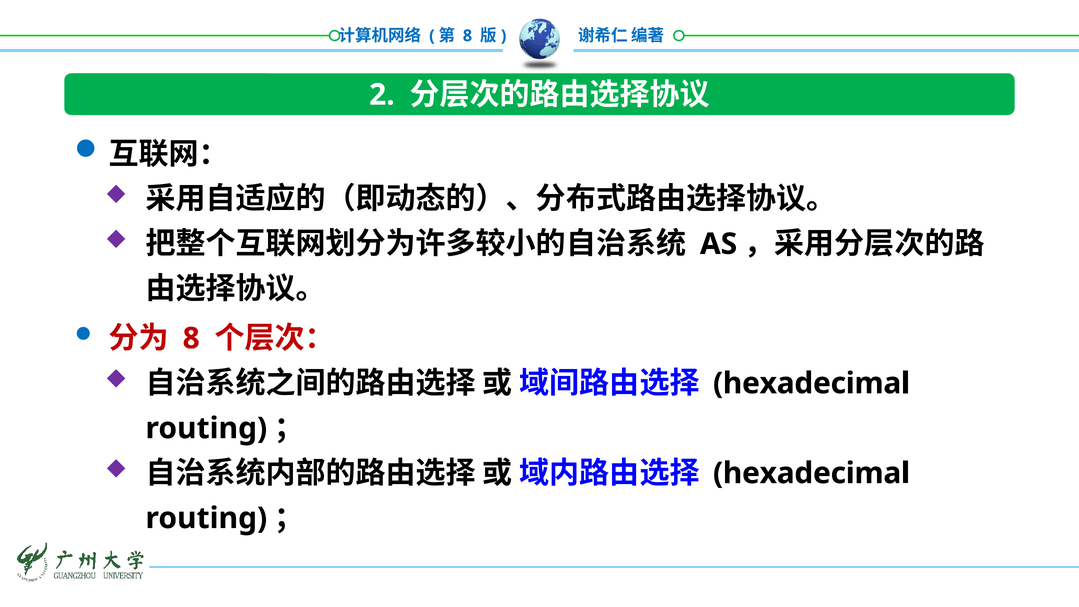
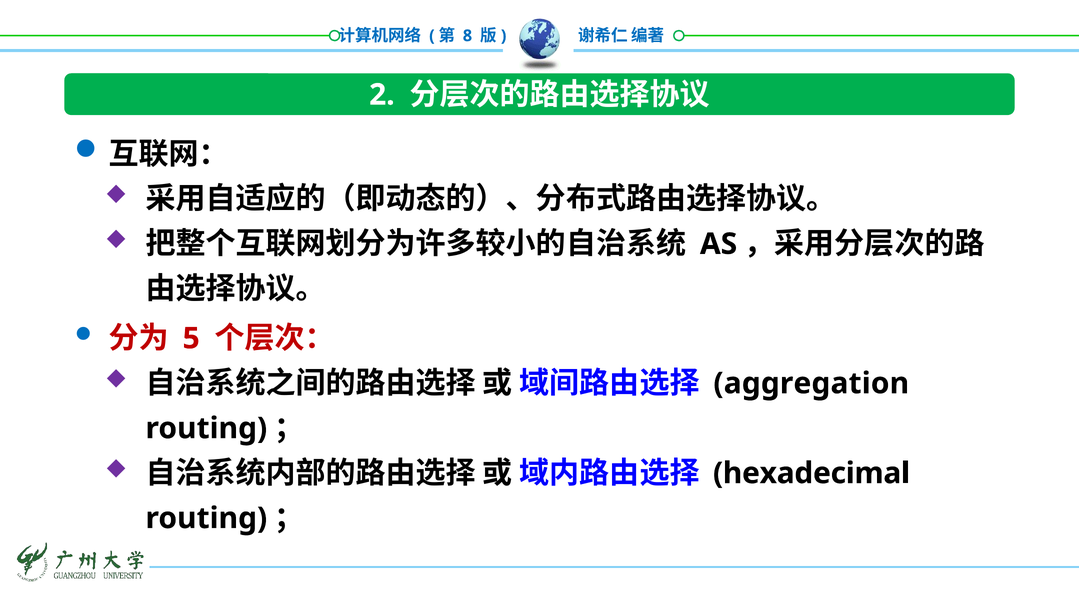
8: 8 -> 5 (191, 338)
hexadecimal: hexadecimal -> aggregation (811, 383)
